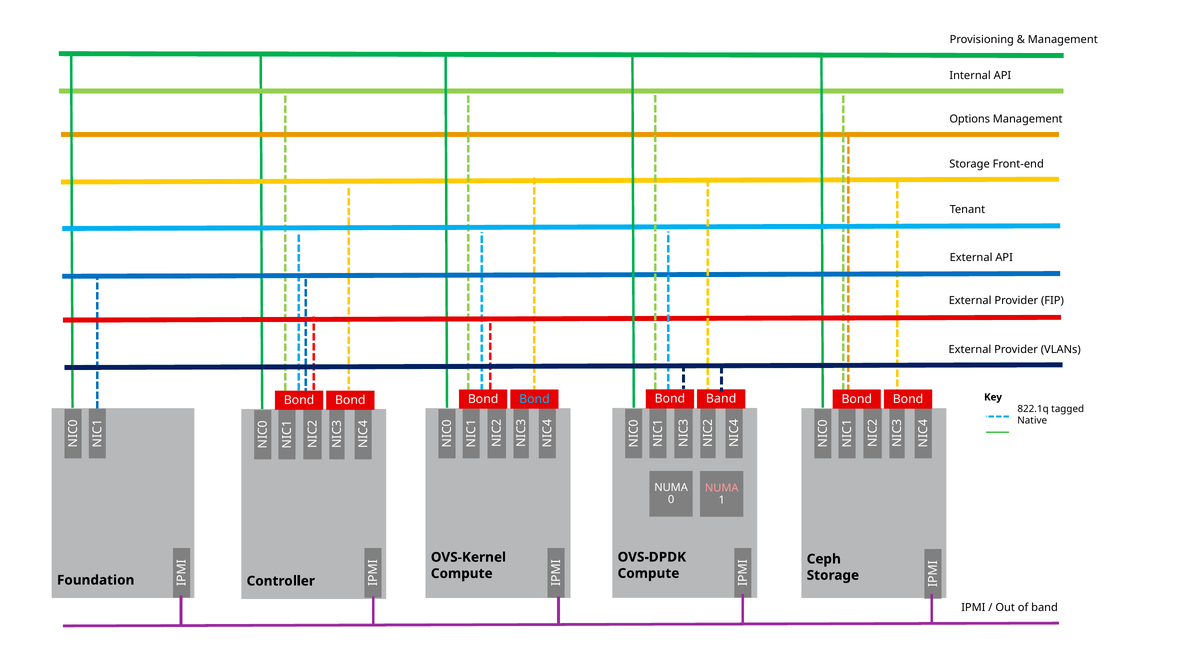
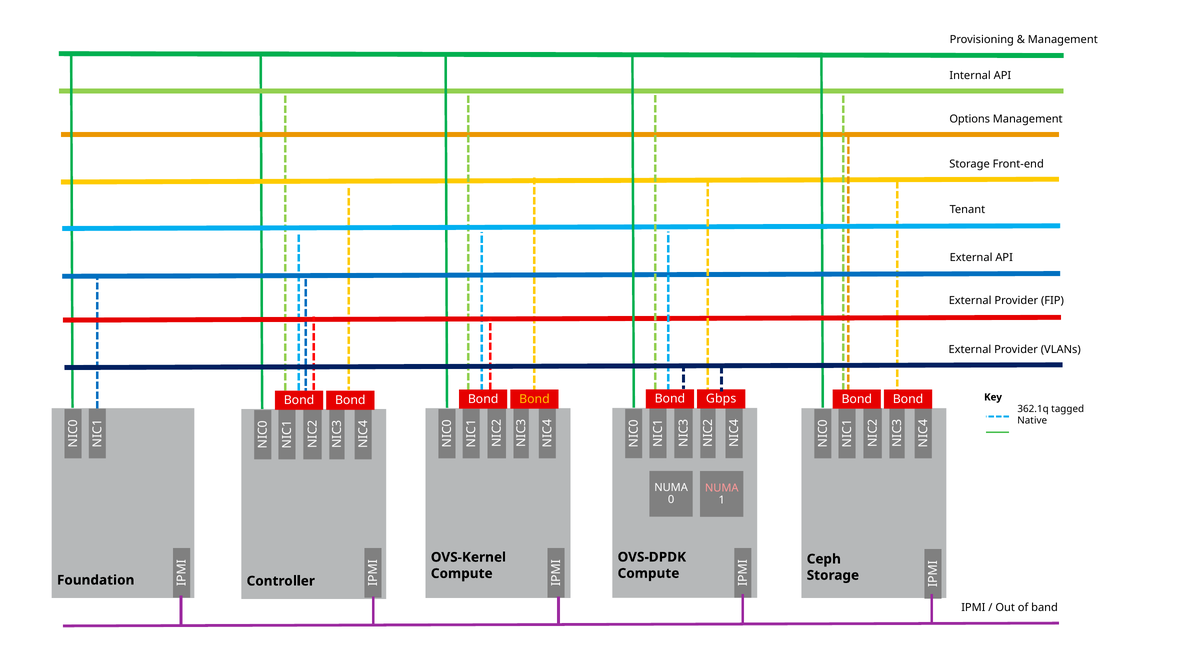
Band: Band -> Gbps (721, 399)
Bond colour: light blue -> yellow (534, 399)
822.1q: 822.1q -> 362.1q (1033, 409)
